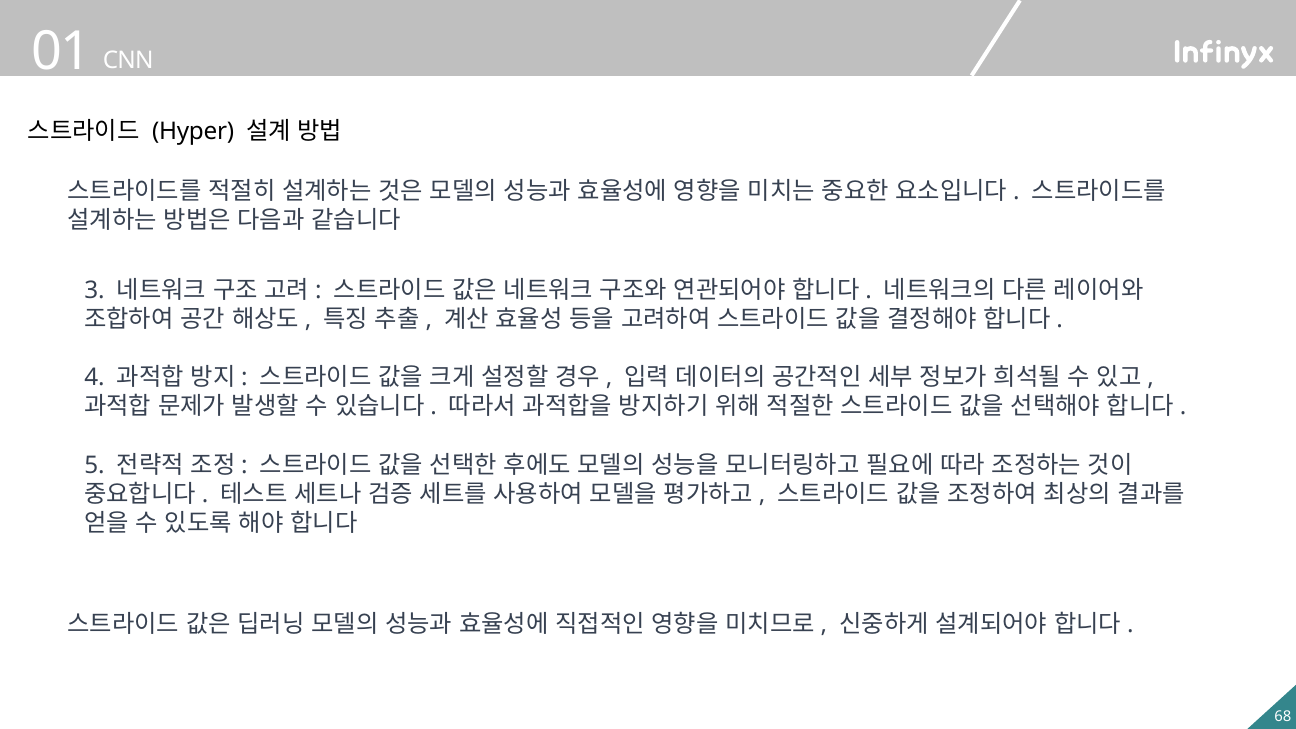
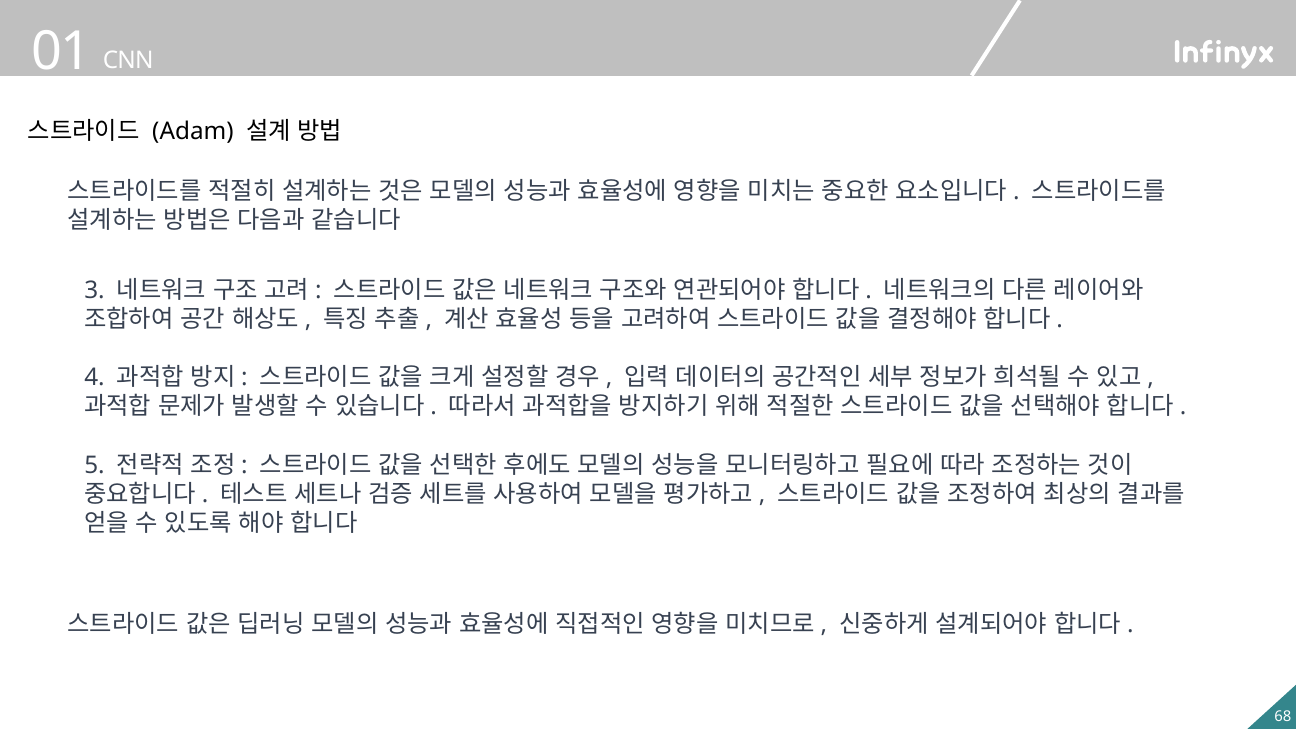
Hyper: Hyper -> Adam (193, 131)
